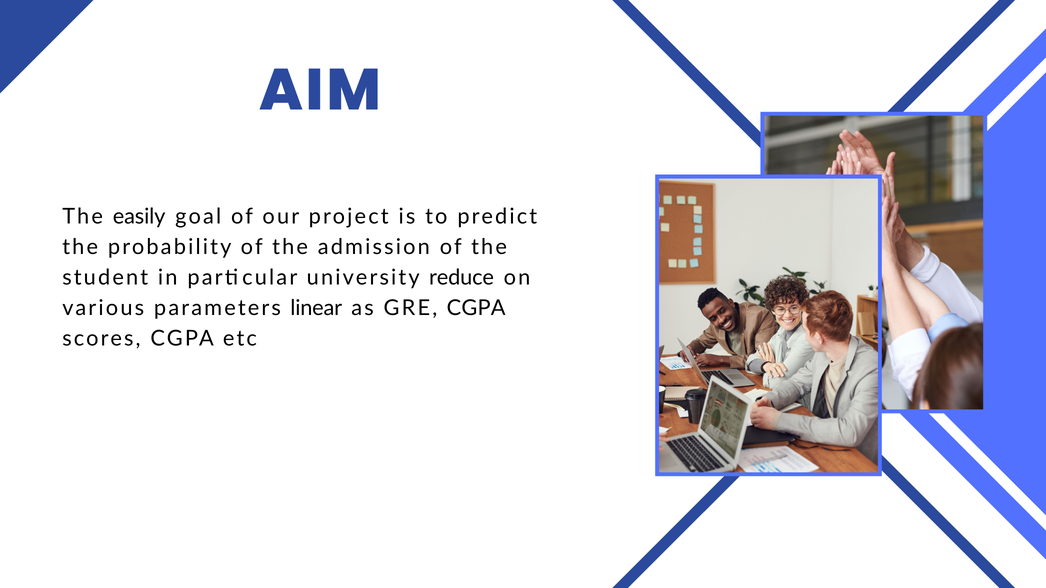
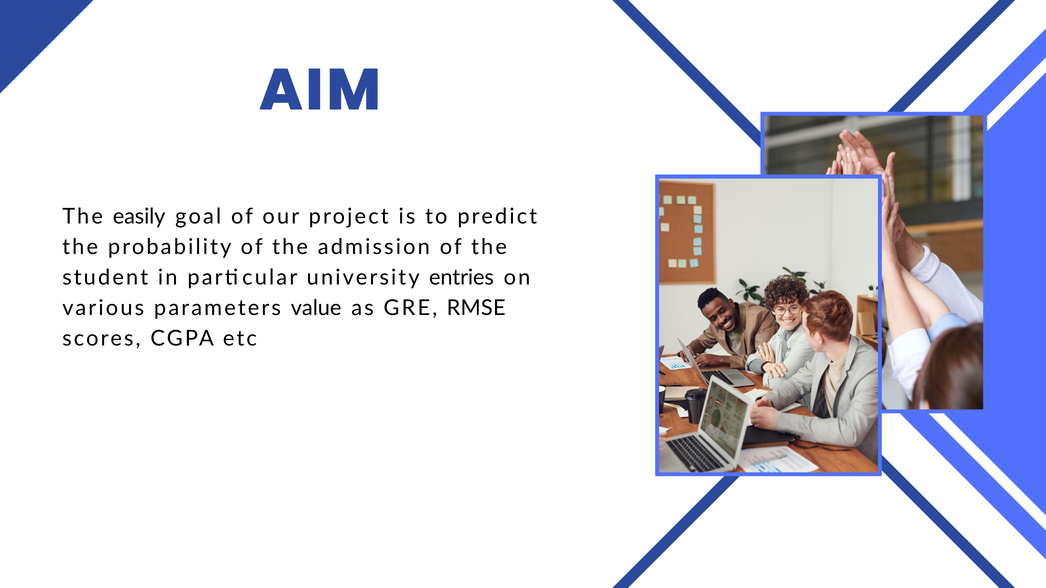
reduce: reduce -> entries (461, 278)
linear: linear -> value (316, 308)
GRE CGPA: CGPA -> RMSE (476, 308)
